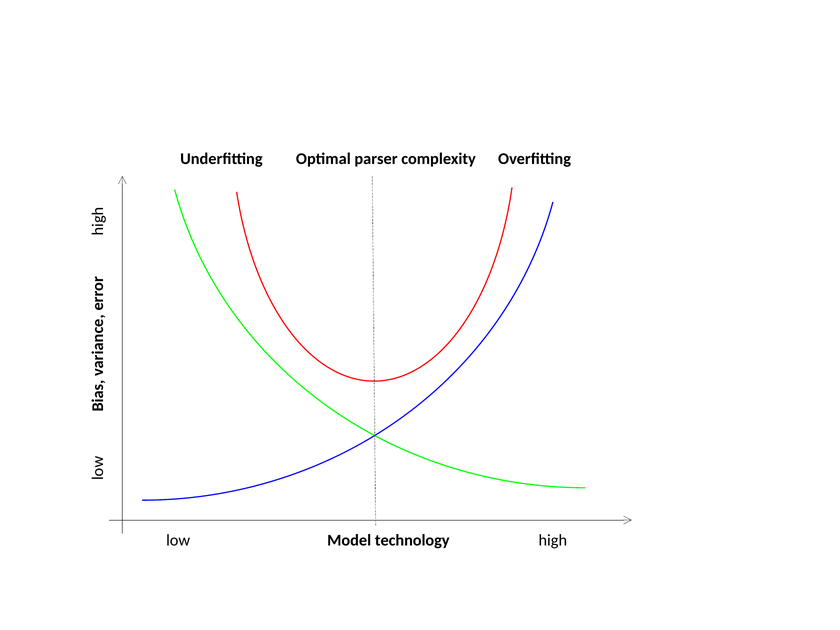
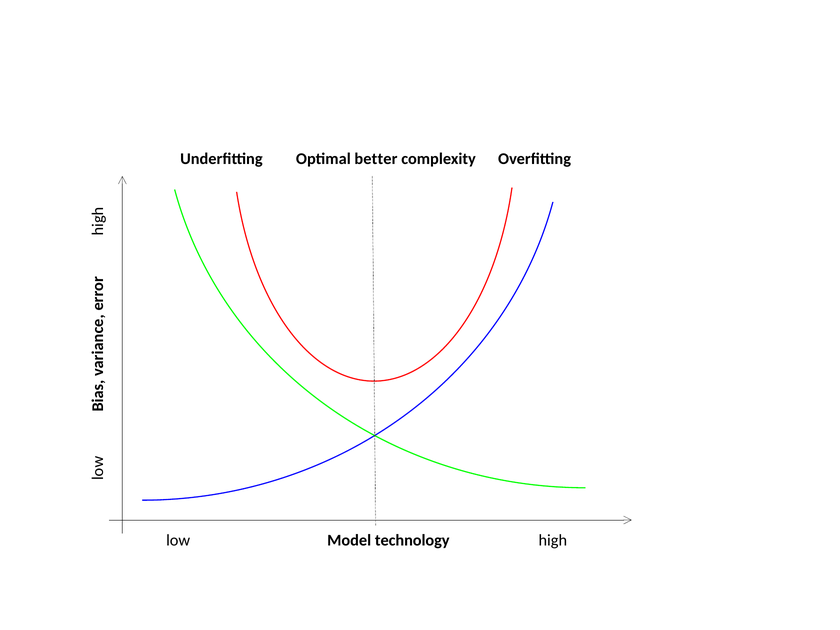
parser: parser -> better (376, 159)
